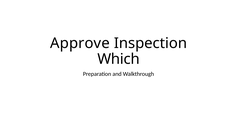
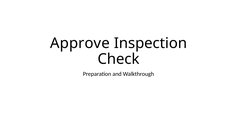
Which: Which -> Check (118, 59)
